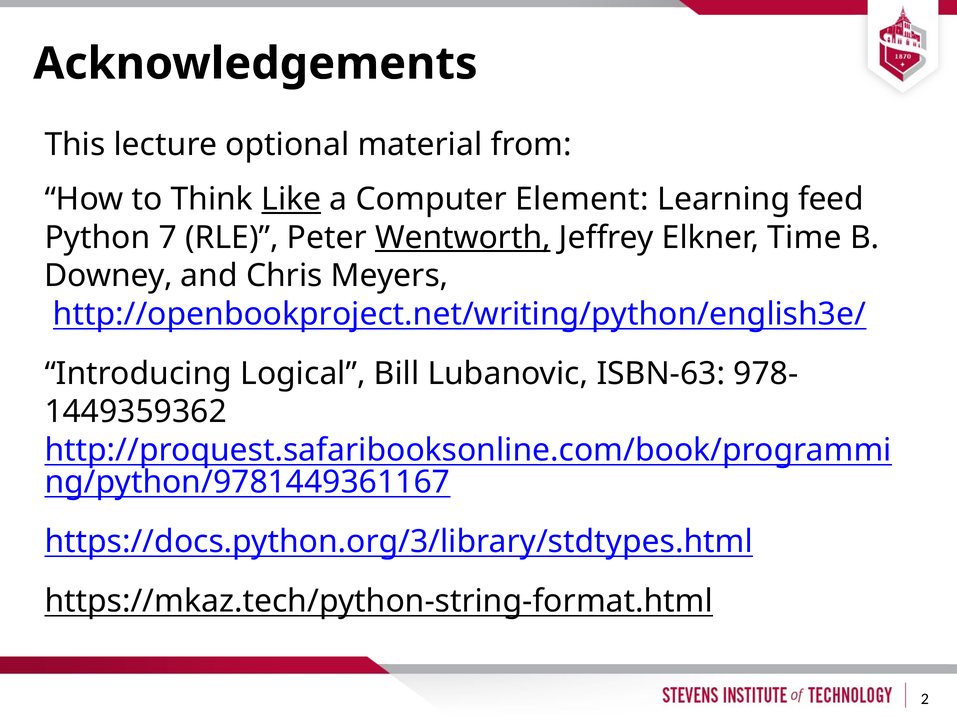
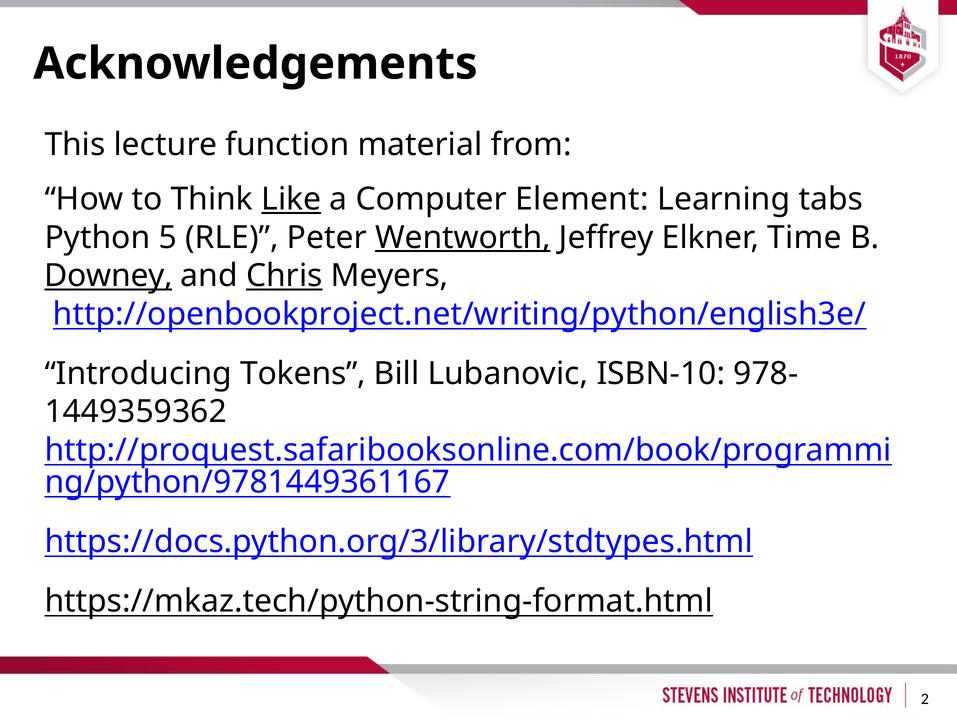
optional: optional -> function (287, 145)
feed: feed -> tabs (831, 199)
7: 7 -> 5 (168, 237)
Downey underline: none -> present (109, 276)
Chris underline: none -> present (284, 276)
Logical: Logical -> Tokens (303, 373)
ISBN-63: ISBN-63 -> ISBN-10 (661, 373)
